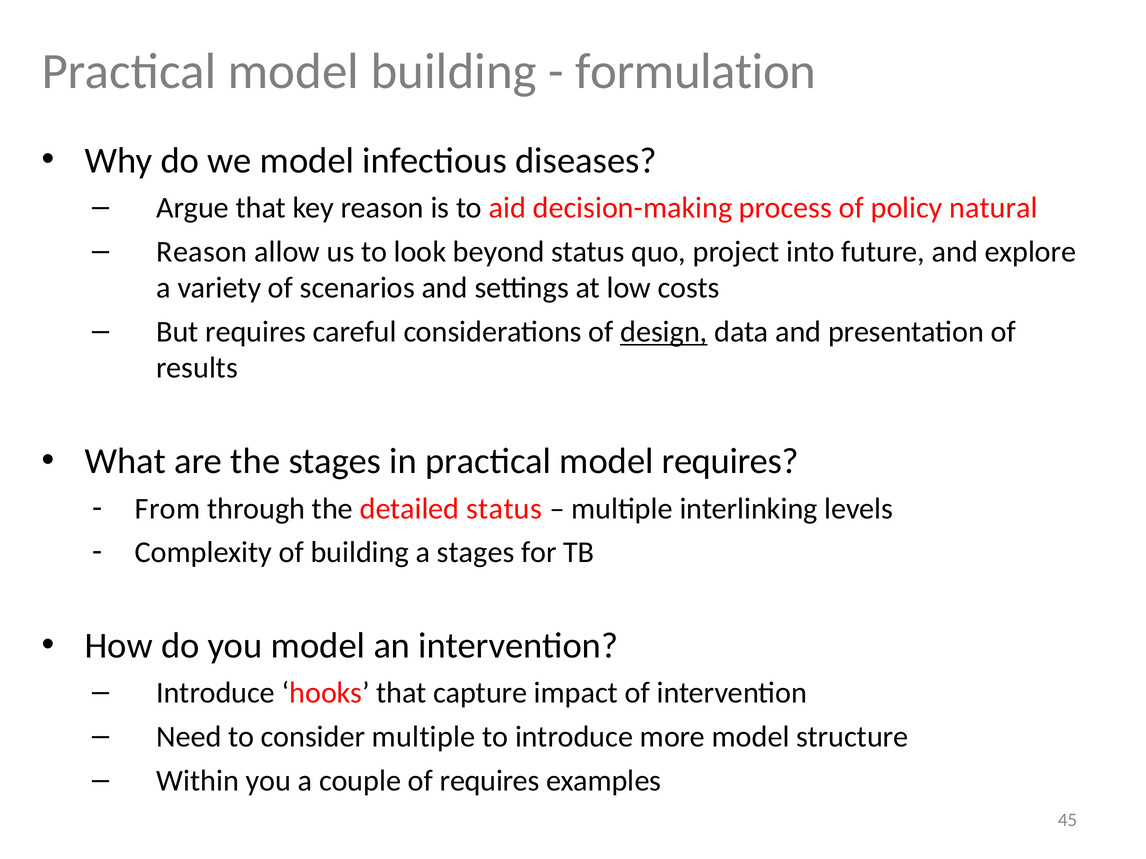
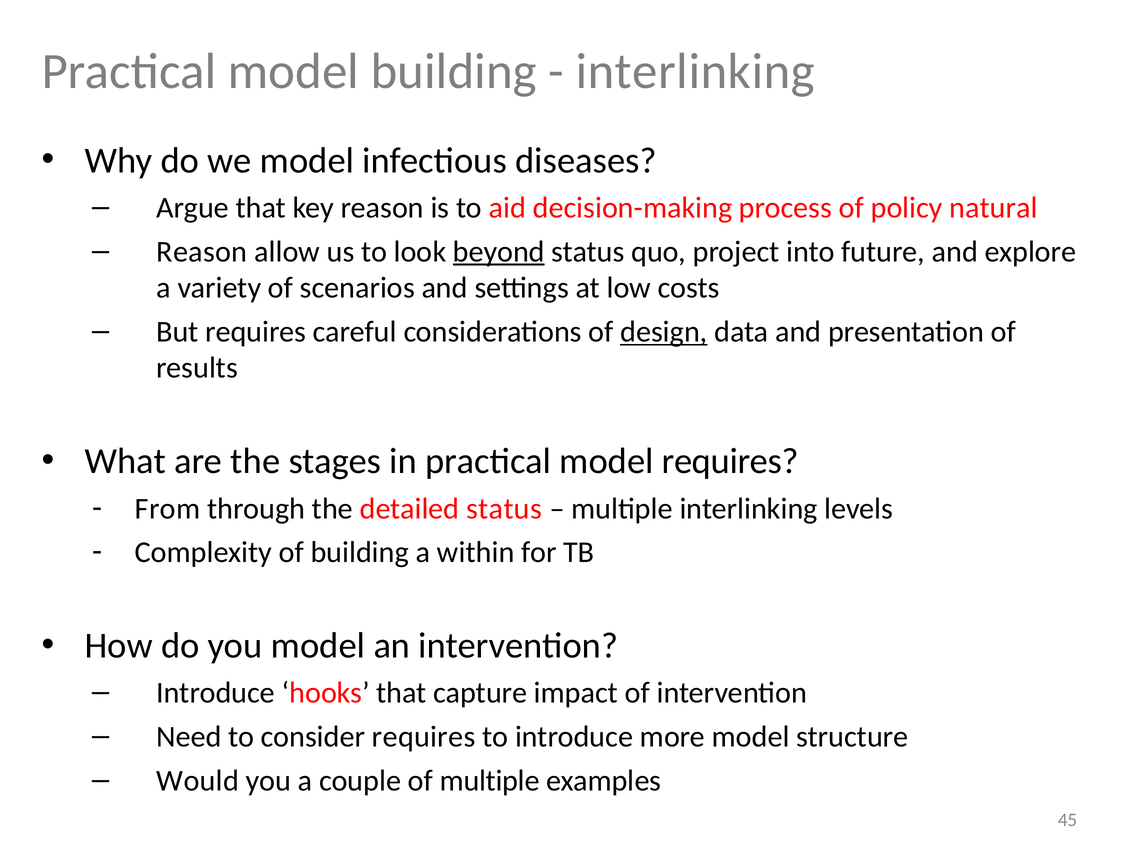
formulation: formulation -> interlinking (695, 71)
beyond underline: none -> present (499, 252)
a stages: stages -> within (476, 553)
consider multiple: multiple -> requires (424, 737)
Within: Within -> Would (198, 781)
of requires: requires -> multiple (490, 781)
